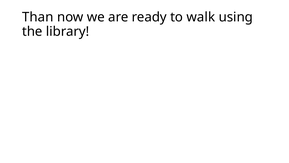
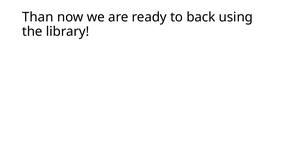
walk: walk -> back (201, 17)
